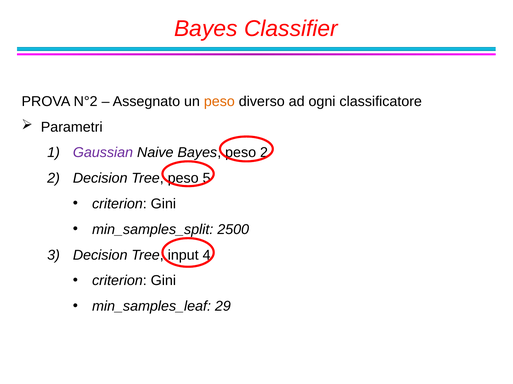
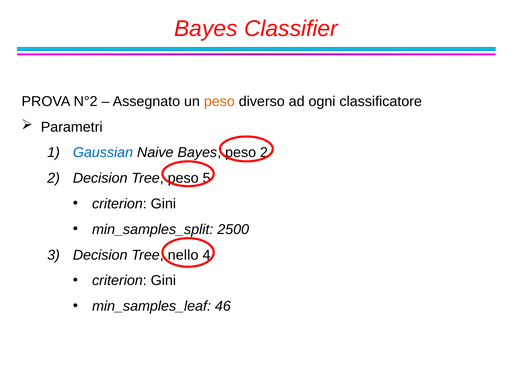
Gaussian colour: purple -> blue (103, 153)
input: input -> nello (183, 255)
29: 29 -> 46 (223, 307)
